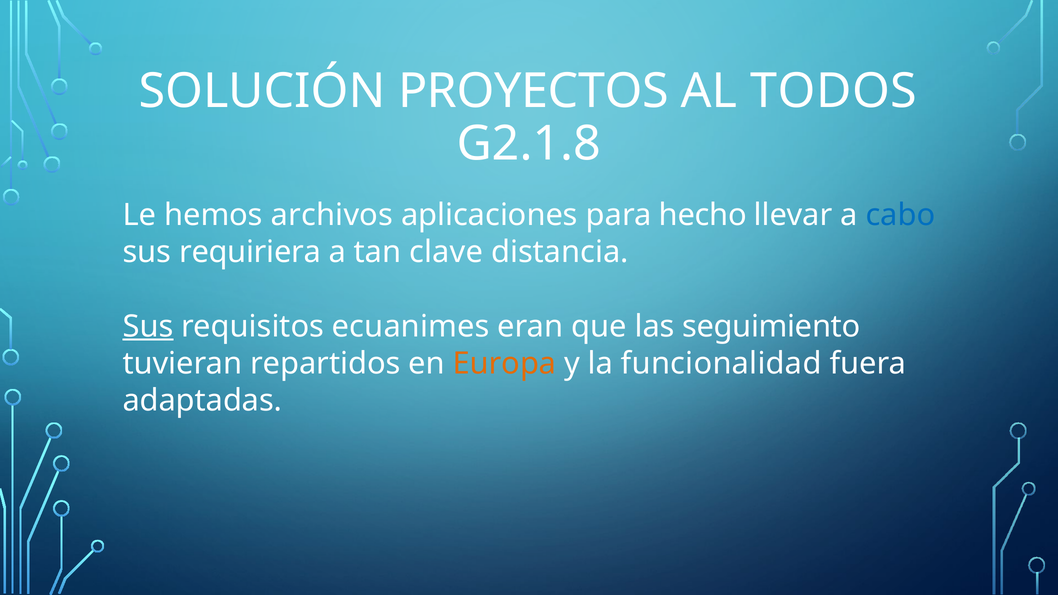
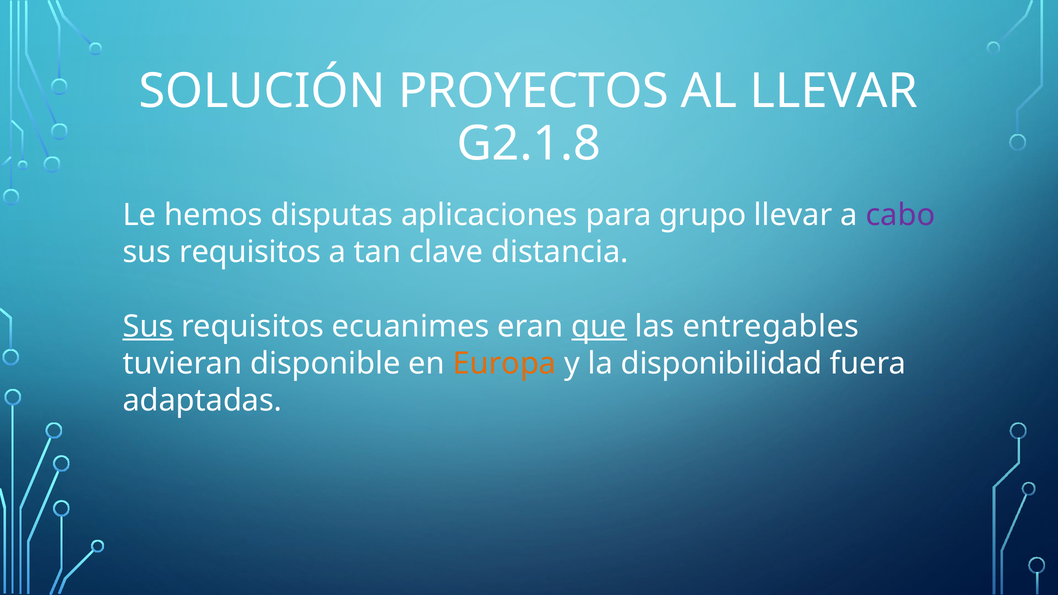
AL TODOS: TODOS -> LLEVAR (834, 91)
archivos: archivos -> disputas (332, 215)
hecho: hecho -> grupo (703, 215)
cabo colour: blue -> purple (900, 215)
requiriera: requiriera -> requisitos (250, 252)
que underline: none -> present (599, 326)
seguimiento: seguimiento -> entregables (771, 326)
repartidos: repartidos -> disponible (325, 363)
funcionalidad: funcionalidad -> disponibilidad (721, 363)
